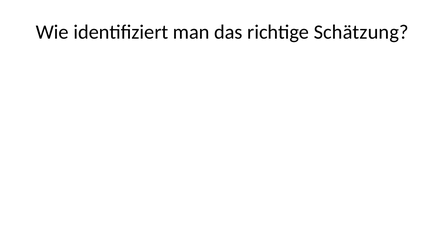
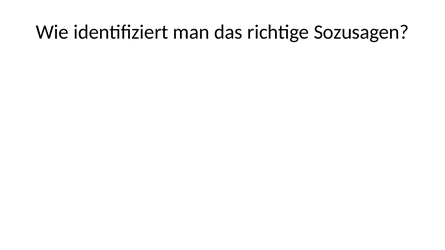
Schätzung: Schätzung -> Sozusagen (361, 32)
